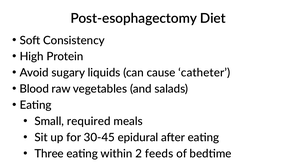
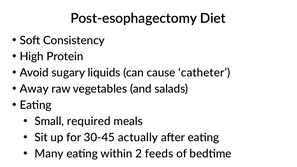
Blood: Blood -> Away (34, 89)
epidural: epidural -> actually (138, 138)
Three: Three -> Many (49, 154)
